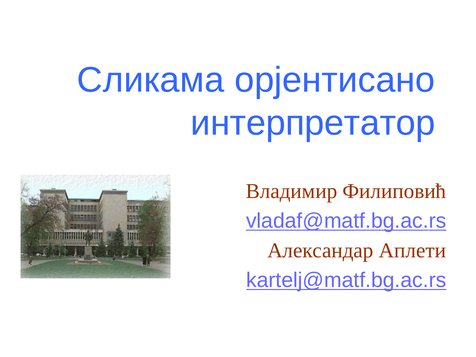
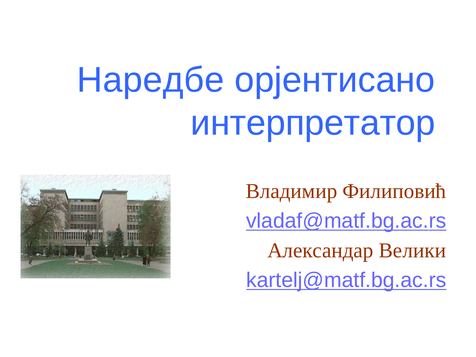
Сликама: Сликама -> Наредбе (151, 80)
Аплети: Аплети -> Велики (412, 251)
